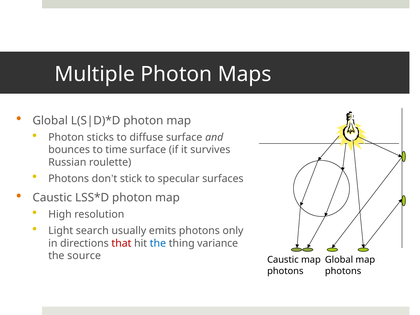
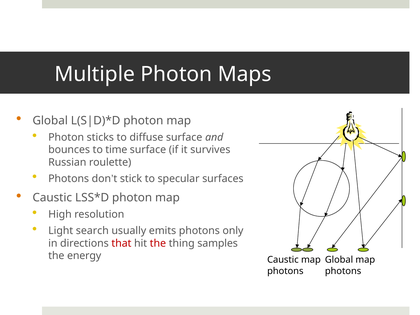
the colour: blue -> red (158, 243)
variance: variance -> samples (218, 243)
source: source -> energy (84, 256)
